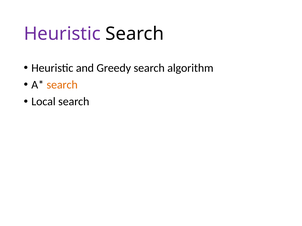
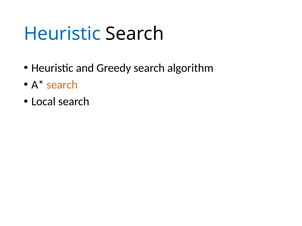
Heuristic colour: purple -> blue (62, 34)
